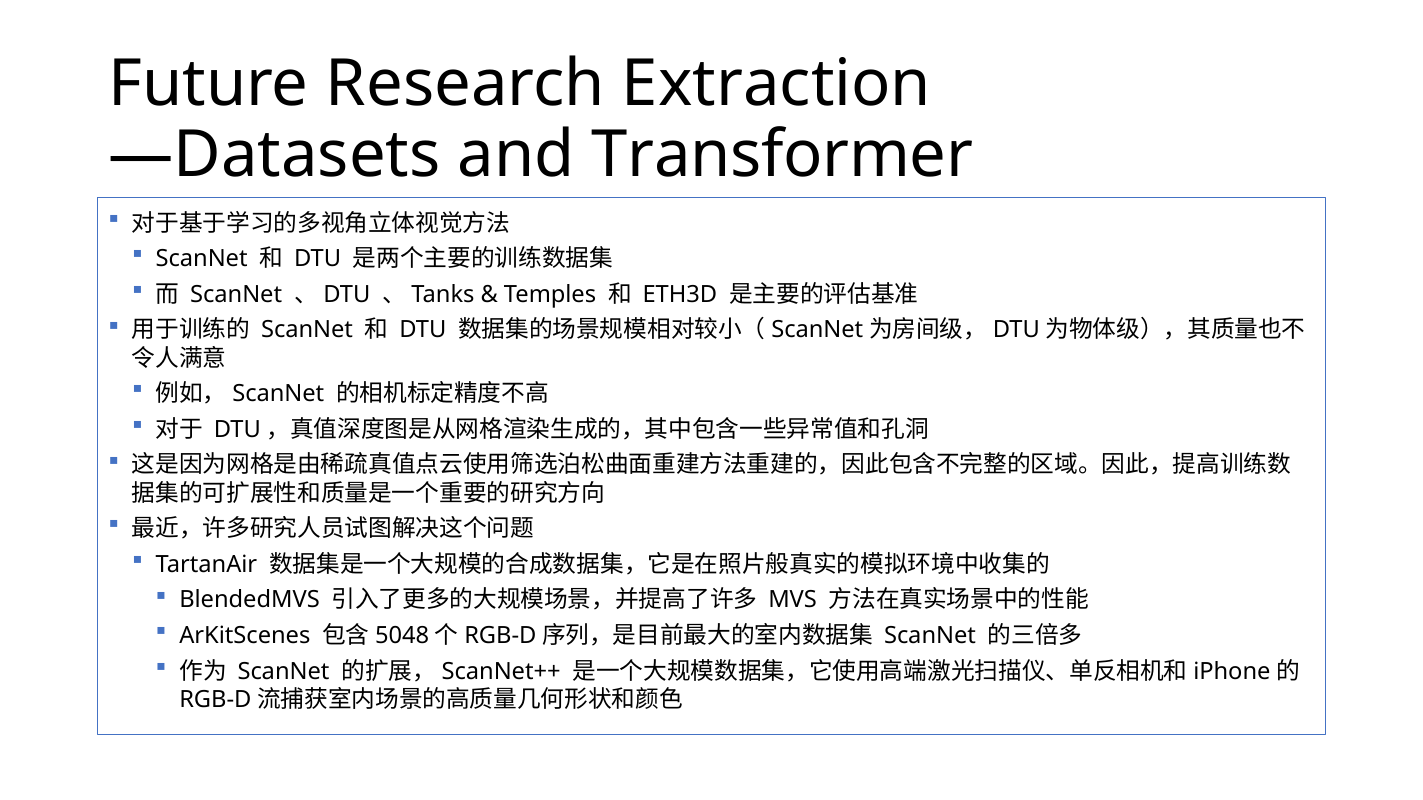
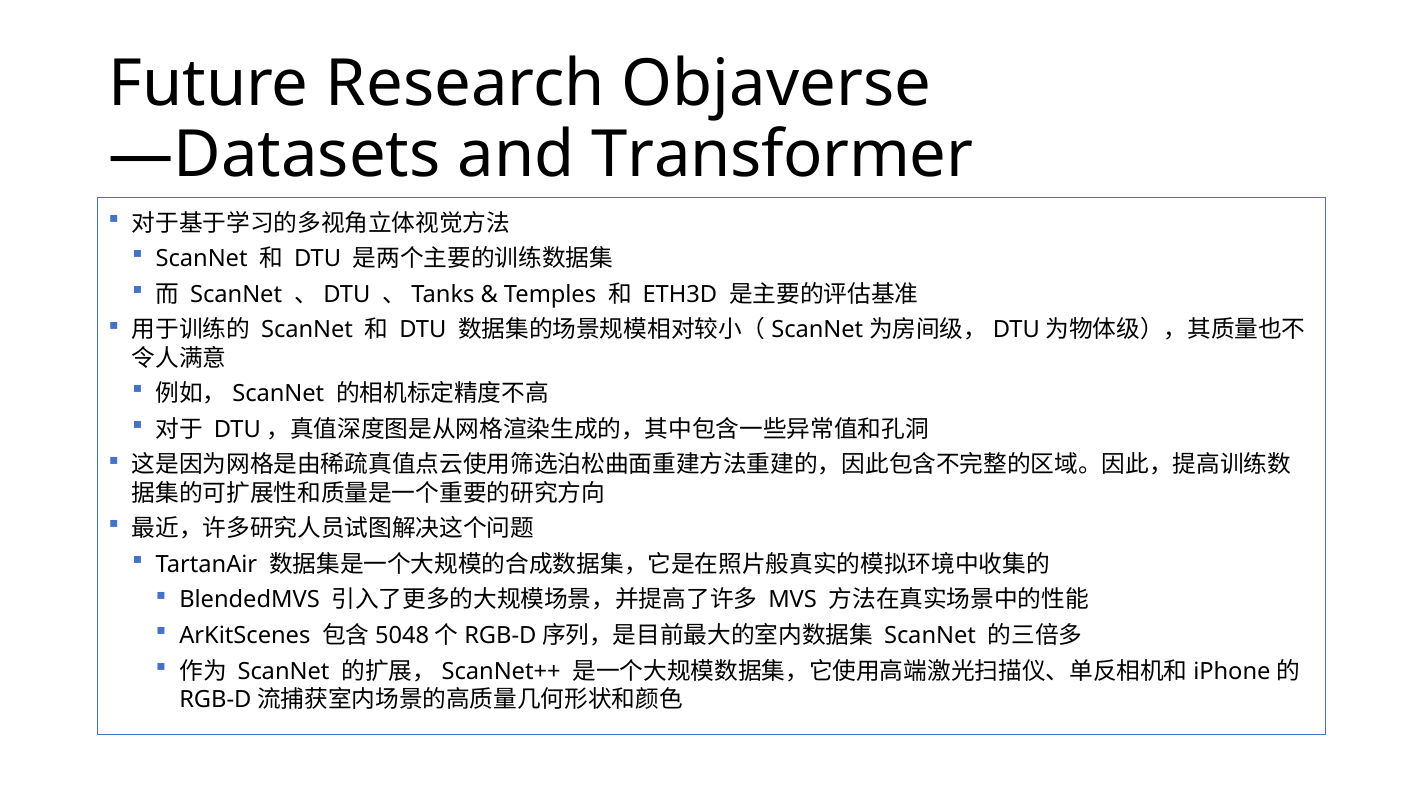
Extraction: Extraction -> Objaverse (777, 84)
